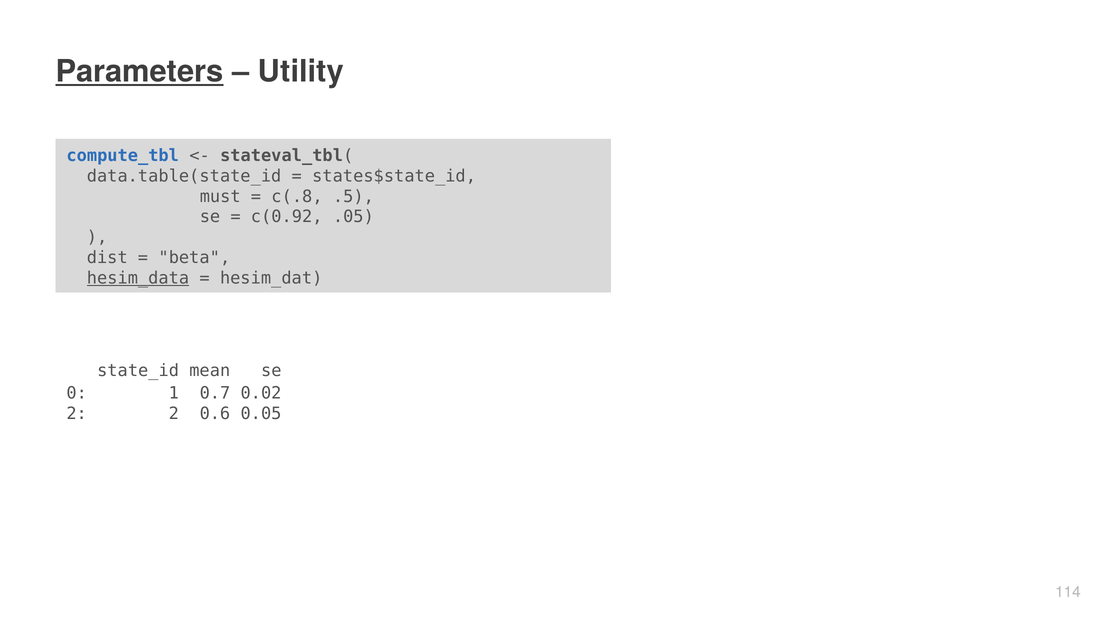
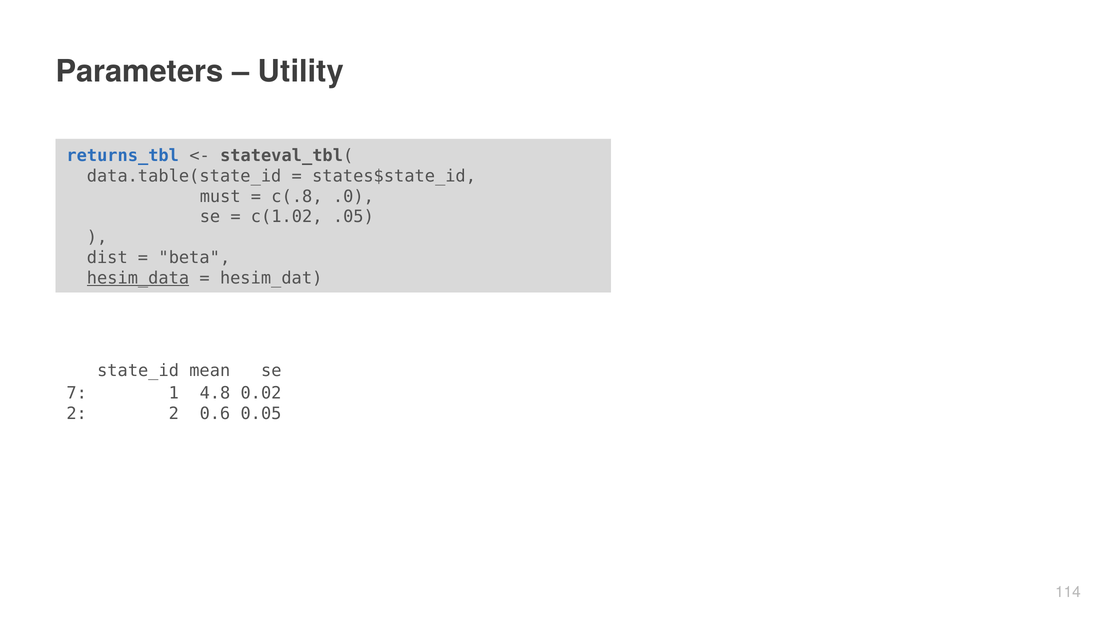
Parameters underline: present -> none (140, 72)
compute_tbl: compute_tbl -> returns_tbl (123, 156)
.5: .5 -> .0 (353, 196)
c(0.92: c(0.92 -> c(1.02 (287, 217)
0: 0 -> 7 (77, 393)
0.7: 0.7 -> 4.8 (215, 393)
